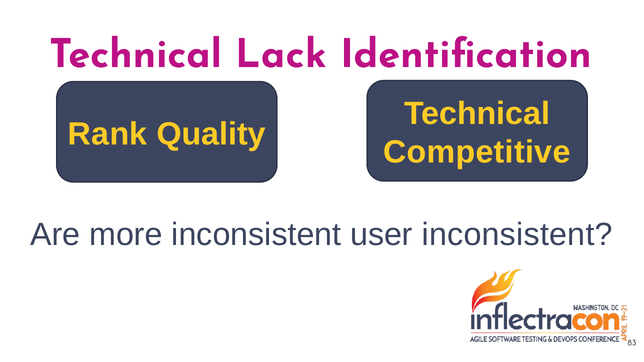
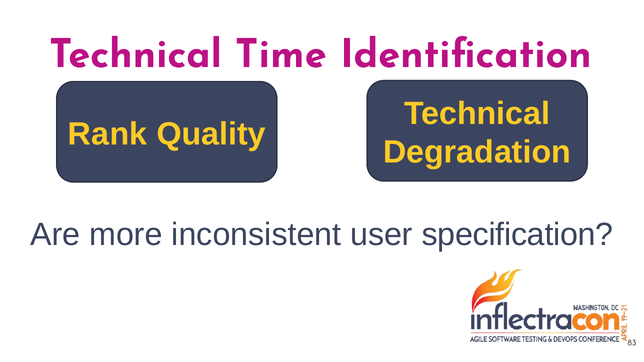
Lack: Lack -> Time (281, 54)
Competitive: Competitive -> Degradation (477, 152)
user inconsistent: inconsistent -> specification (517, 235)
